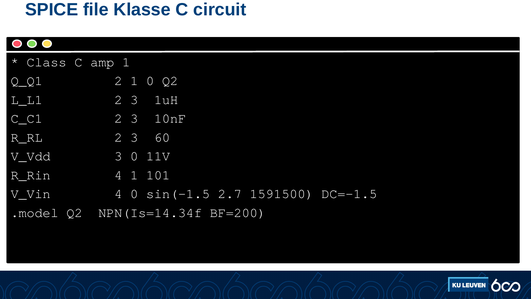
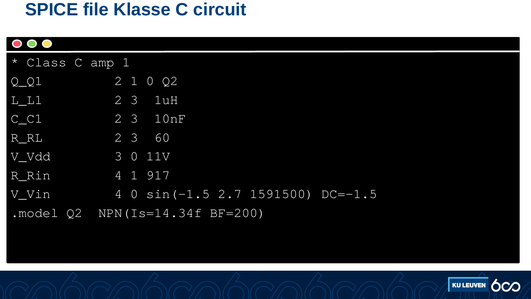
101: 101 -> 917 (158, 175)
